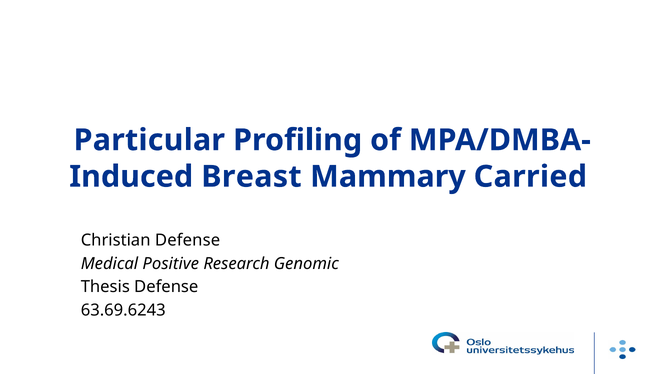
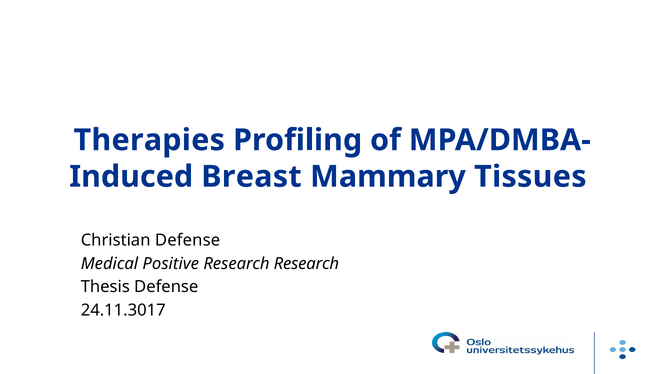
Particular: Particular -> Therapies (149, 140)
Carried: Carried -> Tissues (530, 177)
Research Genomic: Genomic -> Research (306, 264)
63.69.6243: 63.69.6243 -> 24.11.3017 (123, 310)
